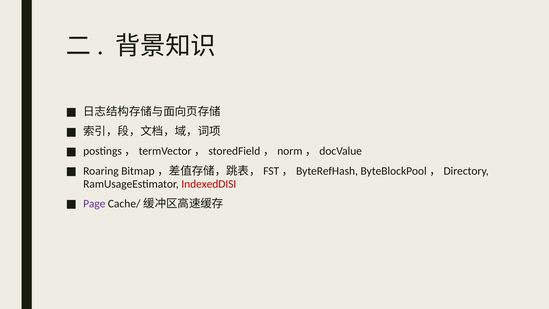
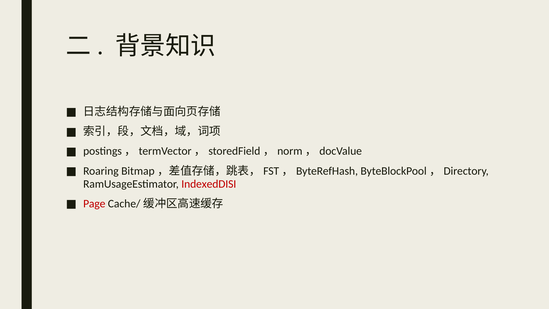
Page colour: purple -> red (94, 204)
